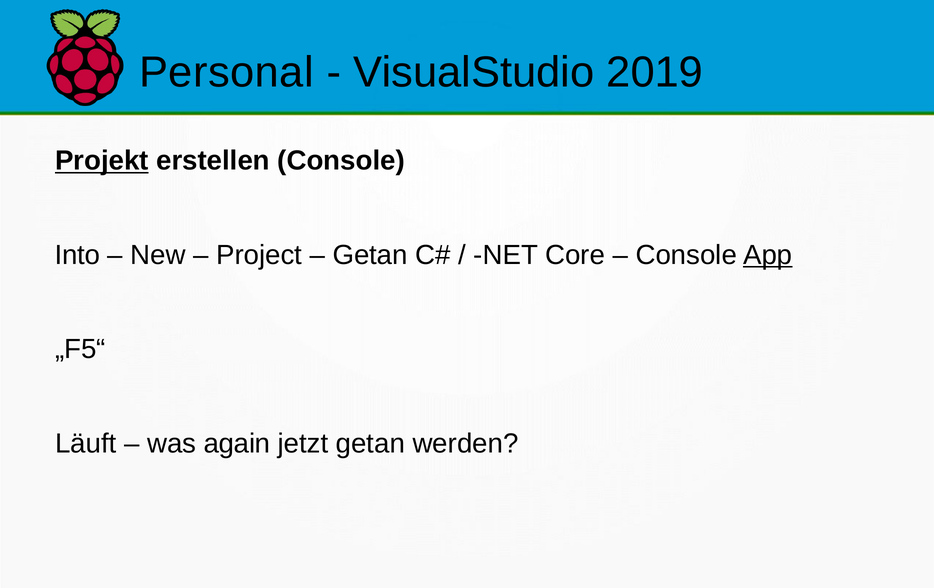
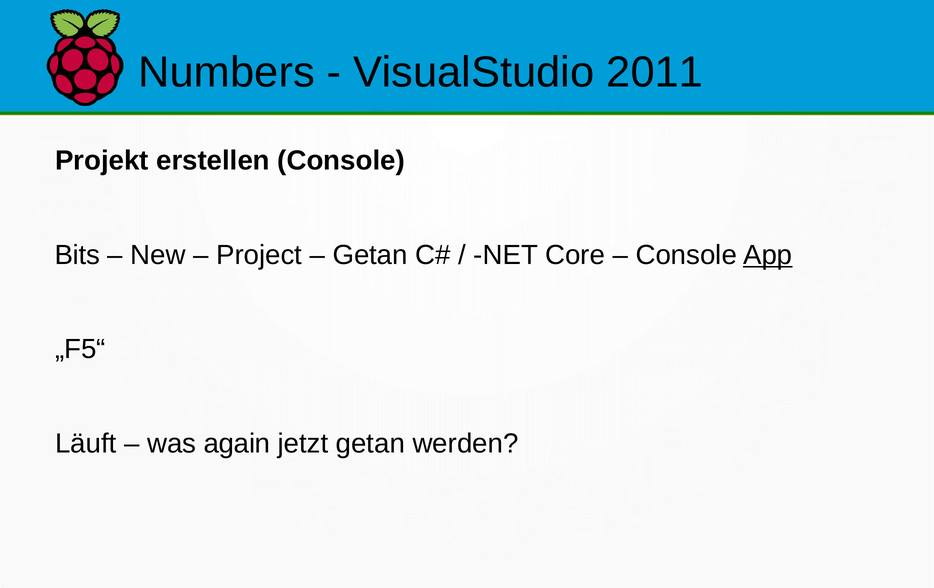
Personal: Personal -> Numbers (227, 72)
2019: 2019 -> 2011 (655, 72)
Projekt underline: present -> none (102, 161)
Into: Into -> Bits (77, 255)
